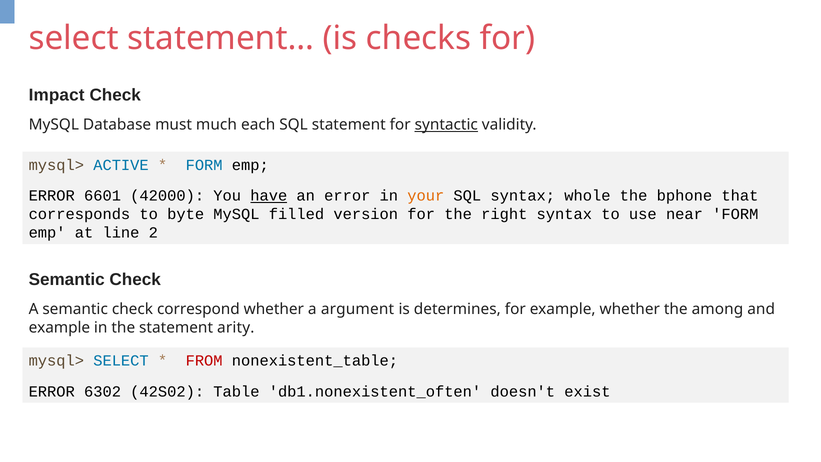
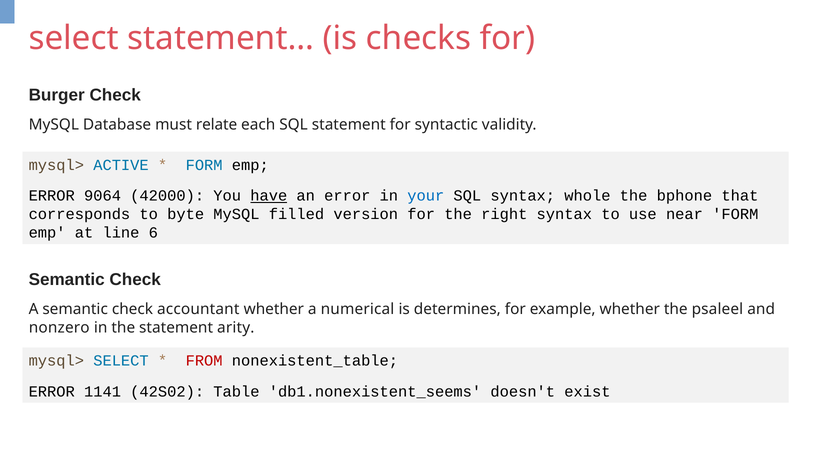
Impact: Impact -> Burger (57, 95)
much: much -> relate (217, 125)
syntactic underline: present -> none (446, 125)
6601: 6601 -> 9064 (103, 196)
your colour: orange -> blue (426, 196)
2: 2 -> 6 (153, 233)
correspond: correspond -> accountant (198, 309)
argument: argument -> numerical (358, 309)
among: among -> psaleel (717, 309)
example: example -> nonzero (59, 327)
6302: 6302 -> 1141 (103, 391)
db1.nonexistent_often: db1.nonexistent_often -> db1.nonexistent_seems (375, 391)
